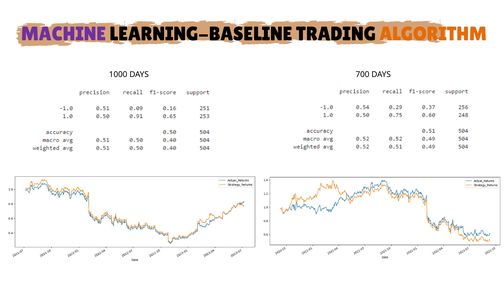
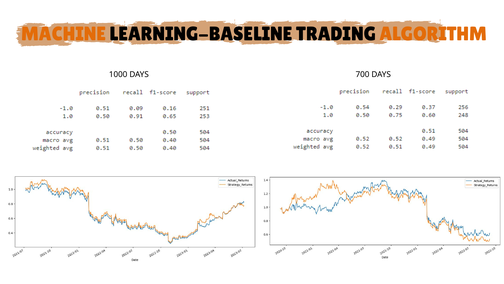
MACHINE colour: purple -> orange (64, 34)
